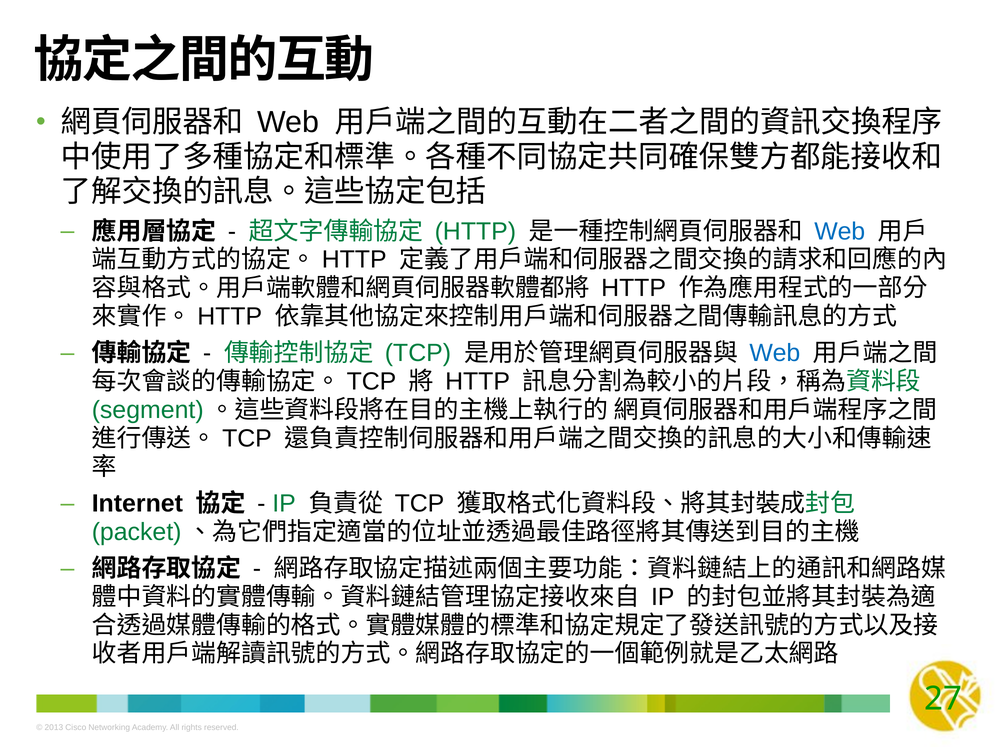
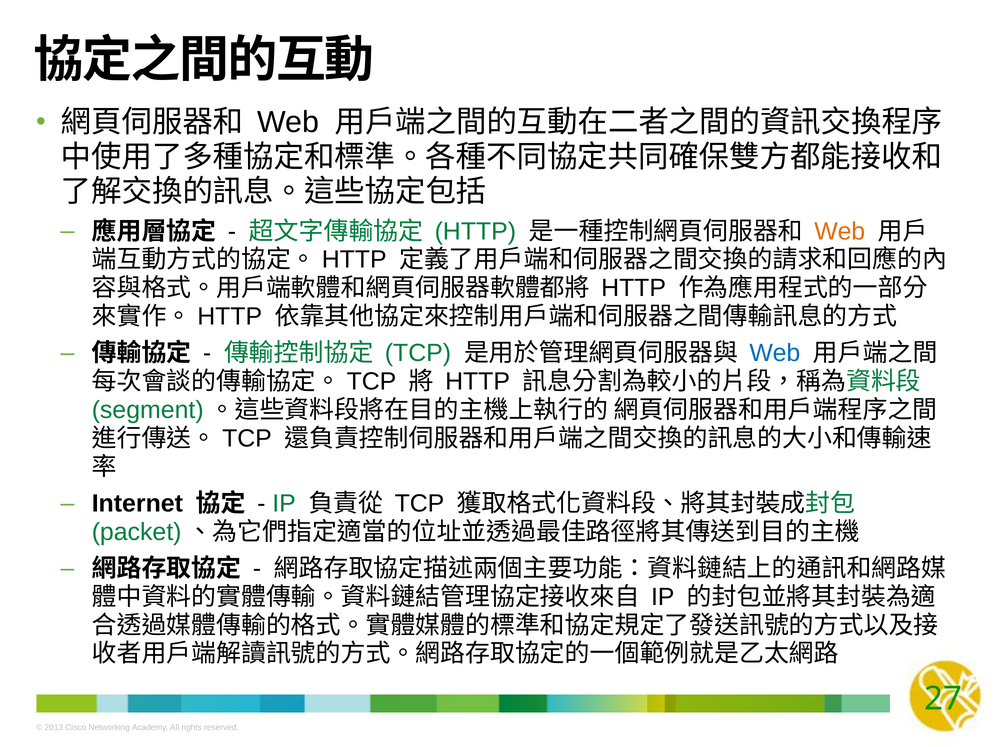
Web colour: blue -> orange (840, 231)
